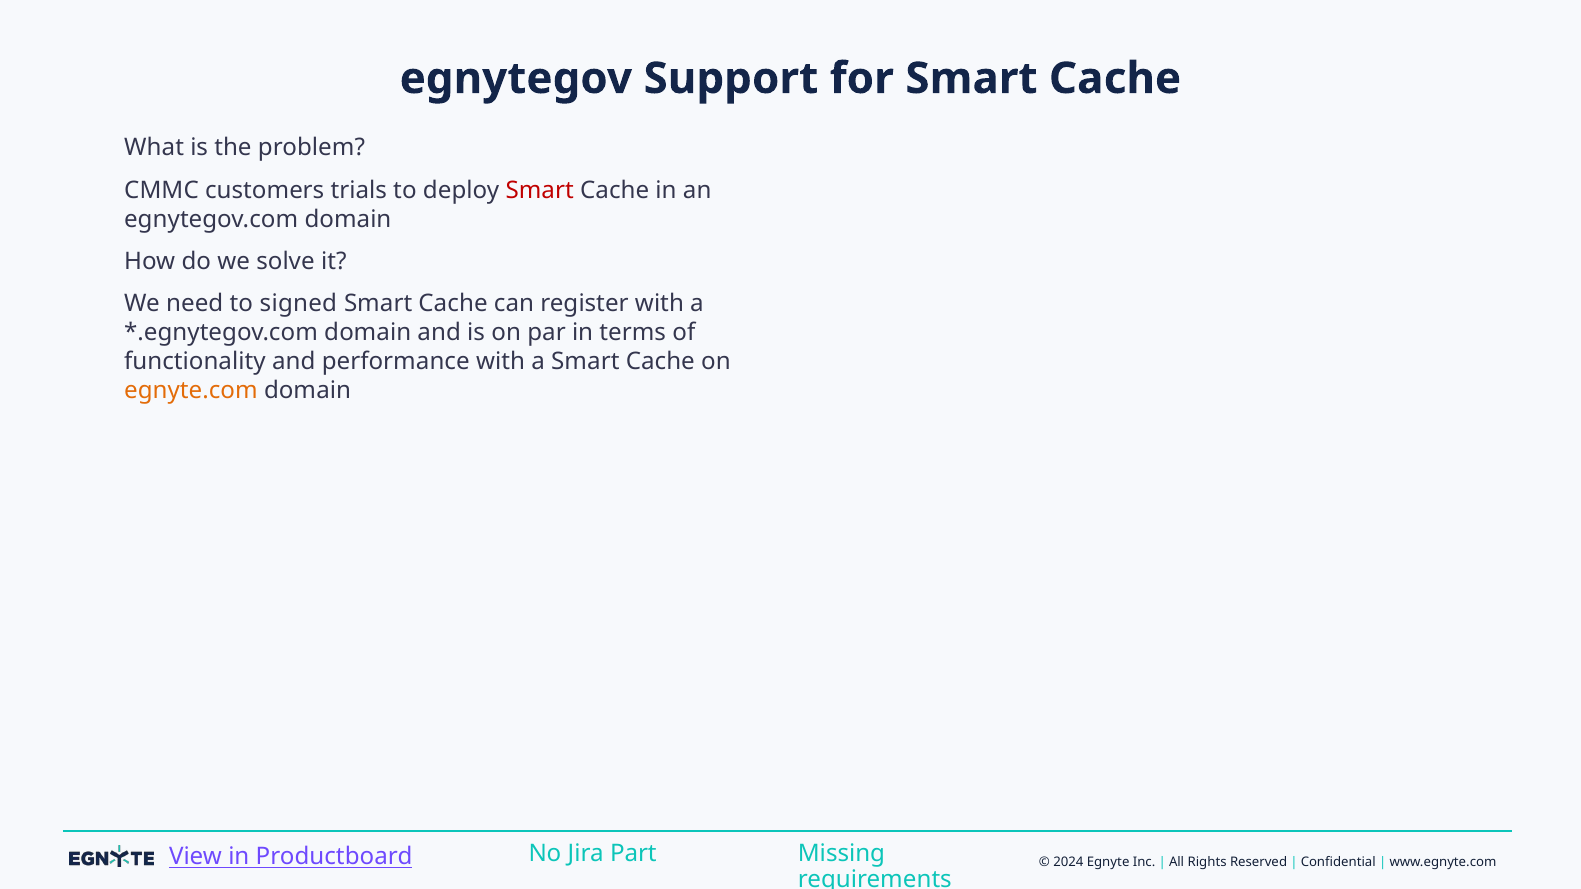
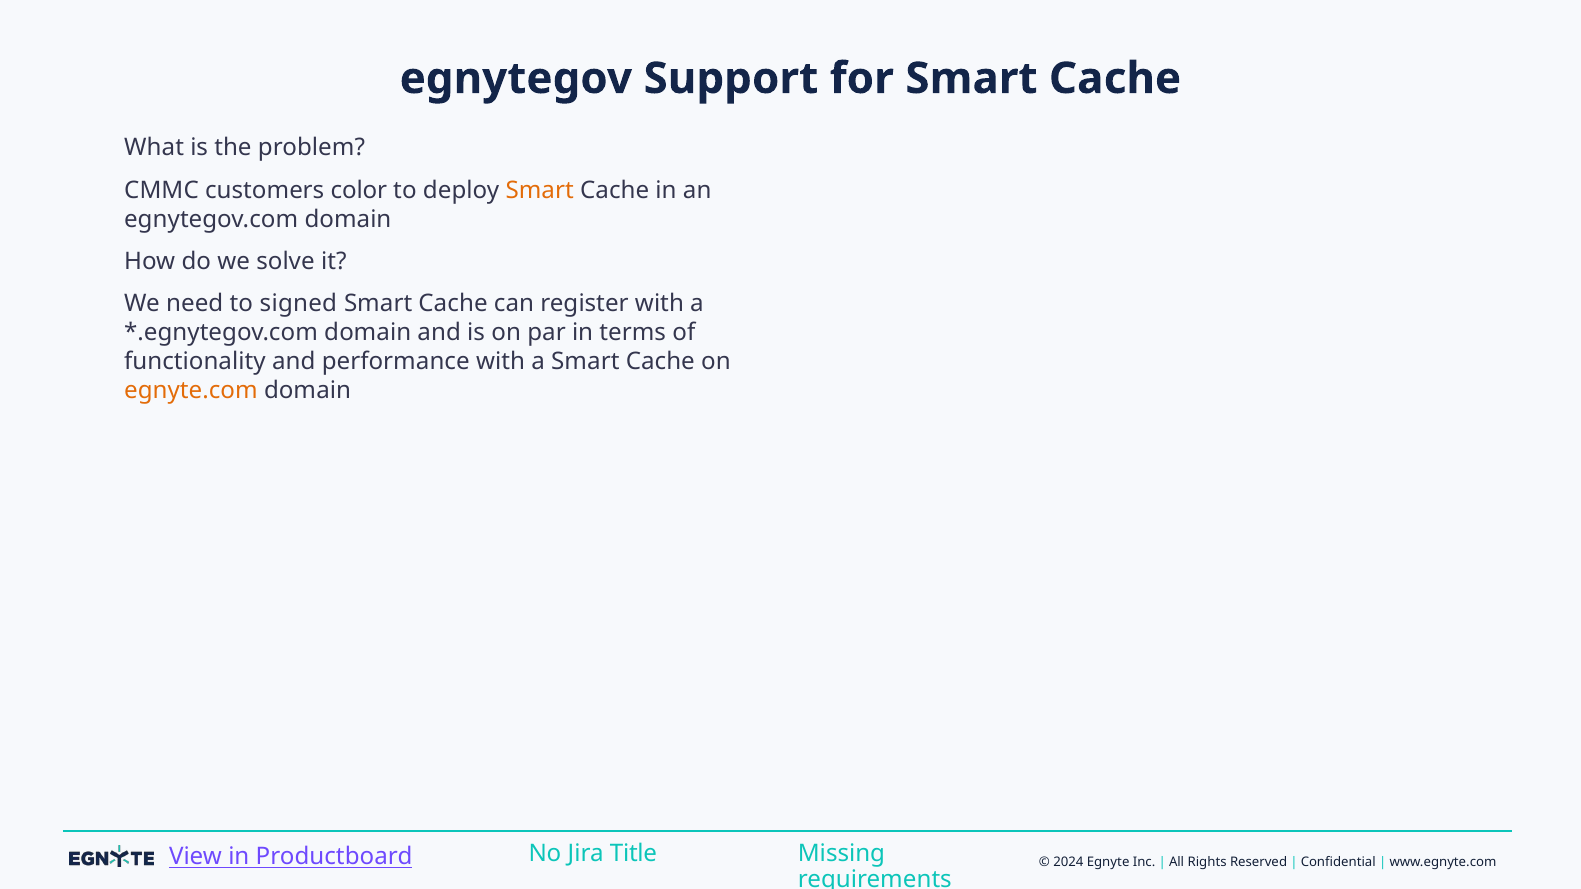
trials: trials -> color (359, 190)
Smart colour: red -> orange (540, 190)
Part: Part -> Title (633, 854)
